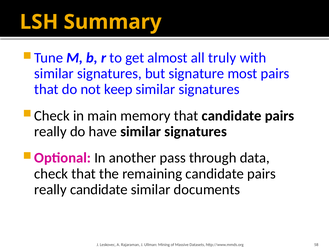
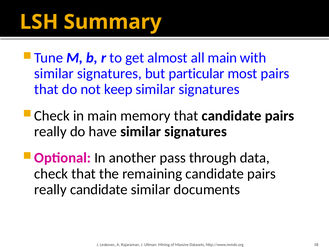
all truly: truly -> main (222, 58)
signature: signature -> particular (197, 74)
